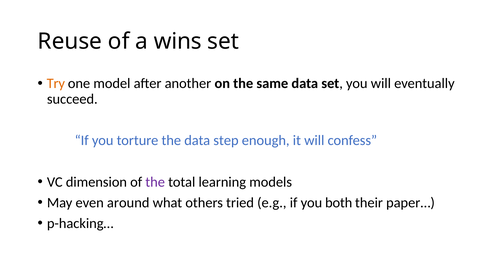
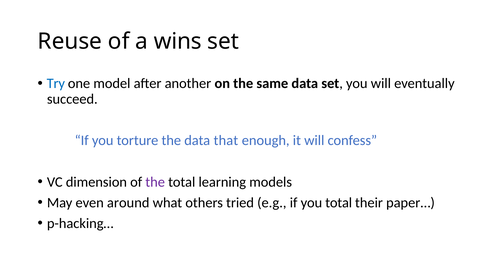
Try colour: orange -> blue (56, 84)
step: step -> that (226, 141)
you both: both -> total (339, 203)
